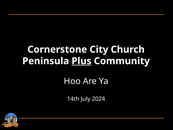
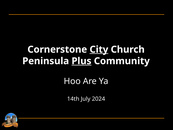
City underline: none -> present (99, 49)
